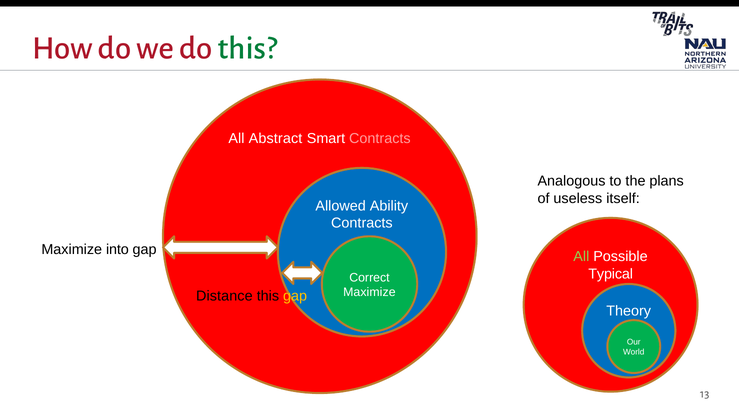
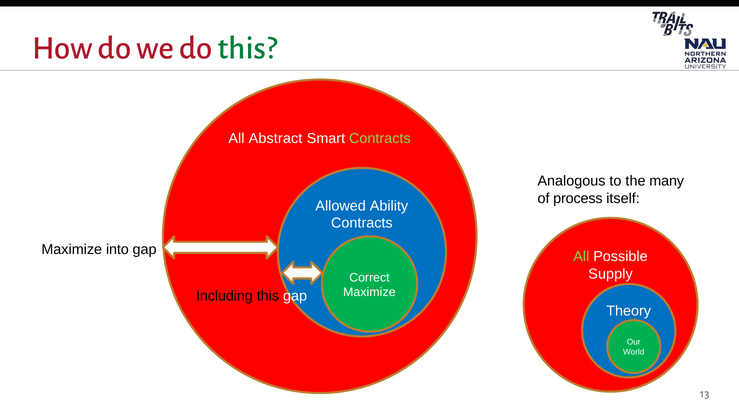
Contracts colour: pink -> light green (380, 139)
plans: plans -> many (667, 181)
useless: useless -> process (578, 198)
Typical: Typical -> Supply (611, 274)
Distance: Distance -> Including (224, 296)
gap colour: yellow -> white (295, 296)
